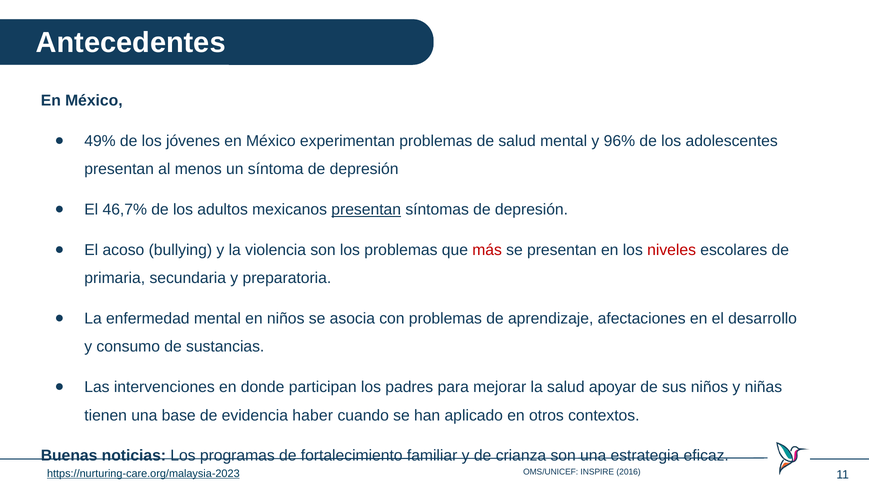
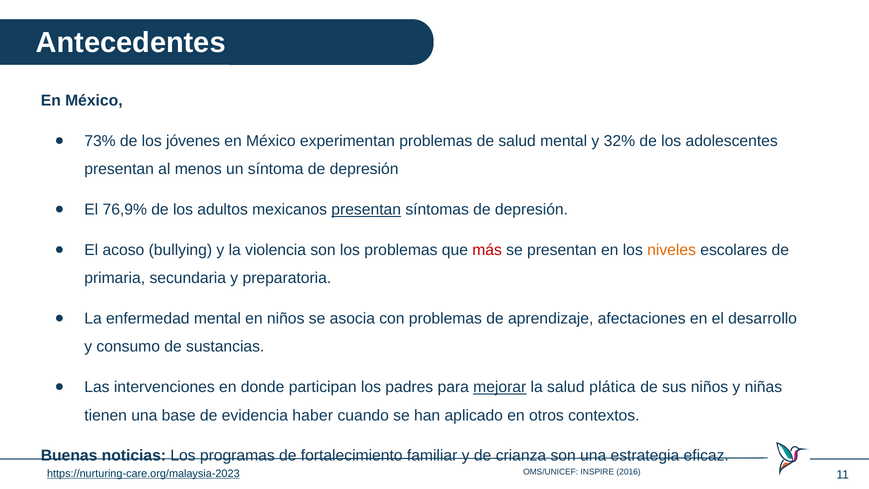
49%: 49% -> 73% (100, 141)
96%: 96% -> 32% (619, 141)
46,7%: 46,7% -> 76,9% (125, 210)
niveles colour: red -> orange (672, 250)
mejorar underline: none -> present (500, 387)
apoyar: apoyar -> plática (612, 387)
